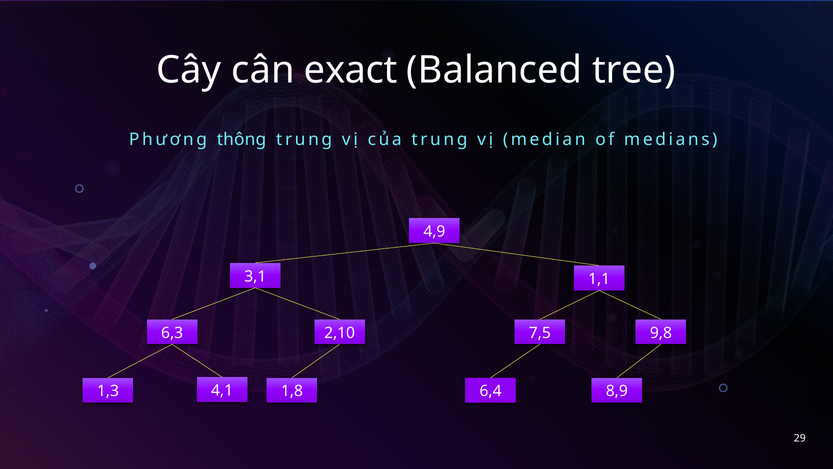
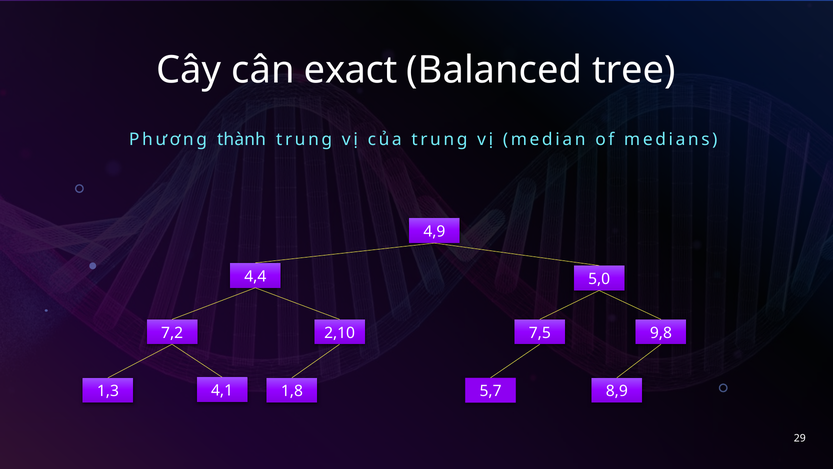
thông: thông -> thành (241, 140)
3,1: 3,1 -> 4,4 (255, 276)
1,1: 1,1 -> 5,0 (599, 279)
6,3: 6,3 -> 7,2 (172, 333)
6,4: 6,4 -> 5,7 (491, 391)
